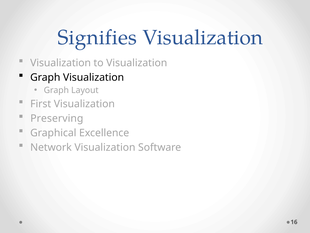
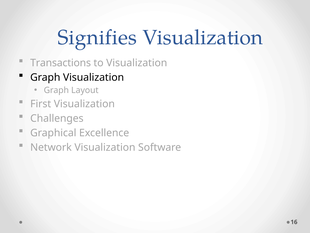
Visualization: Visualization -> Transactions (61, 63)
Preserving: Preserving -> Challenges (57, 118)
